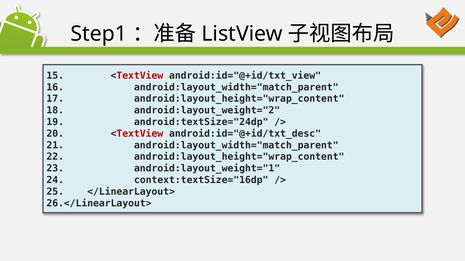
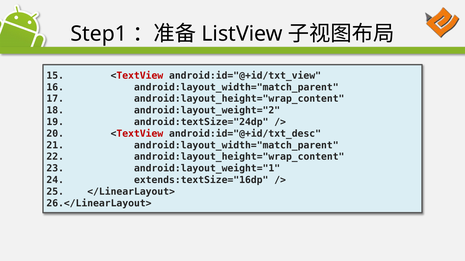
context:textSize="16dp: context:textSize="16dp -> extends:textSize="16dp (201, 180)
